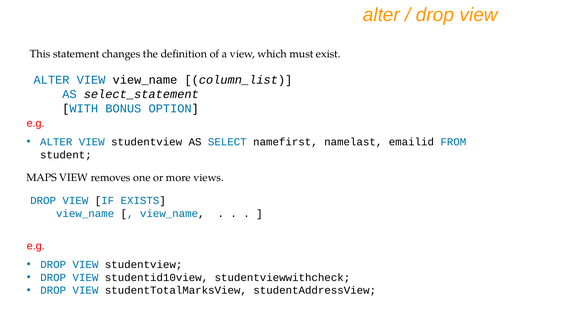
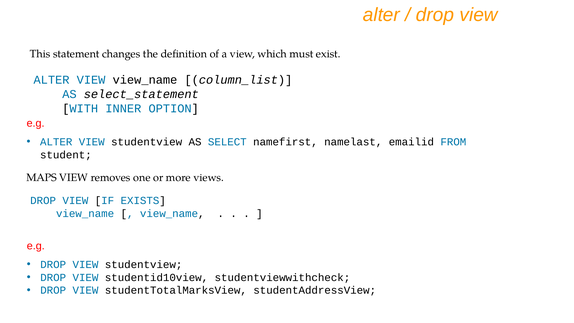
BONUS: BONUS -> INNER (123, 108)
